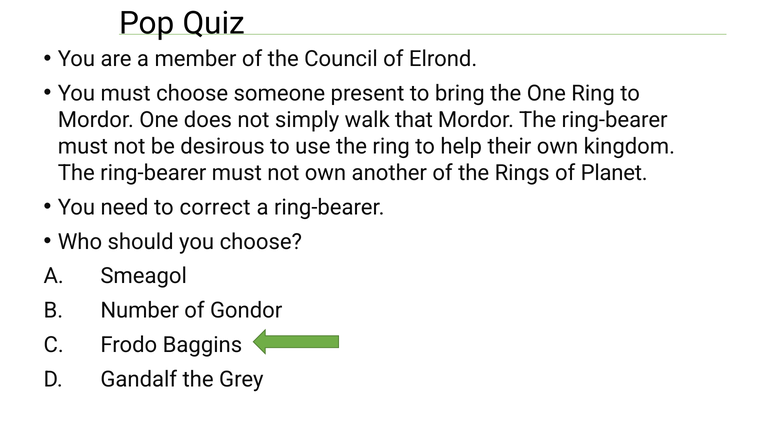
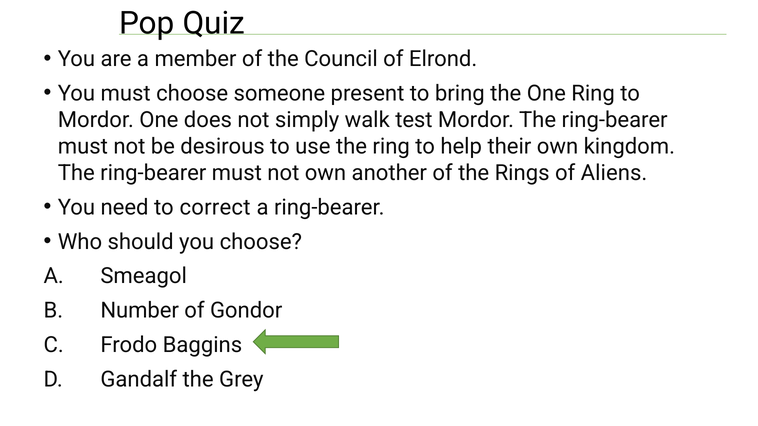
that: that -> test (414, 120)
Planet: Planet -> Aliens (614, 173)
